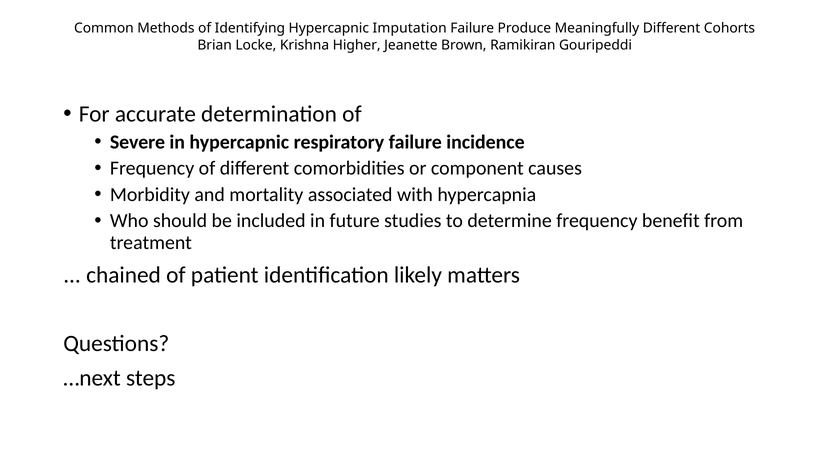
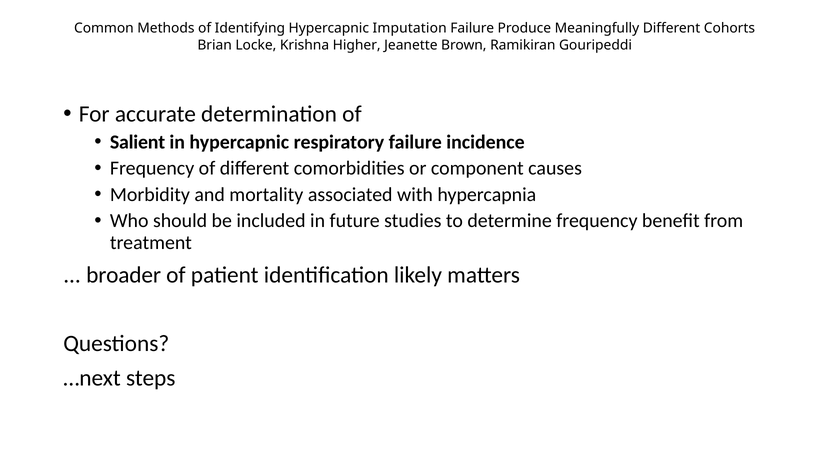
Severe: Severe -> Salient (138, 142)
chained: chained -> broader (124, 275)
